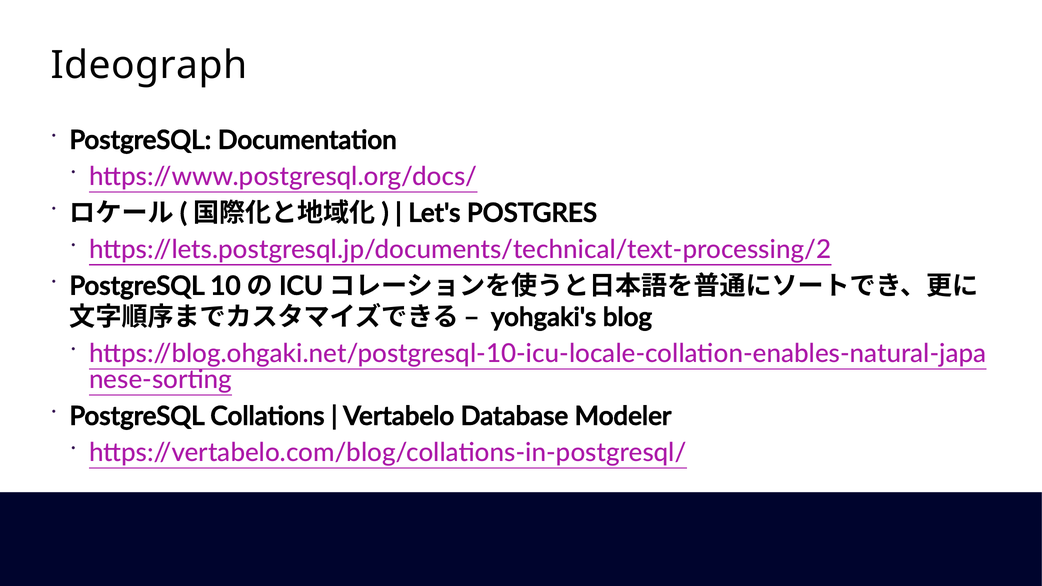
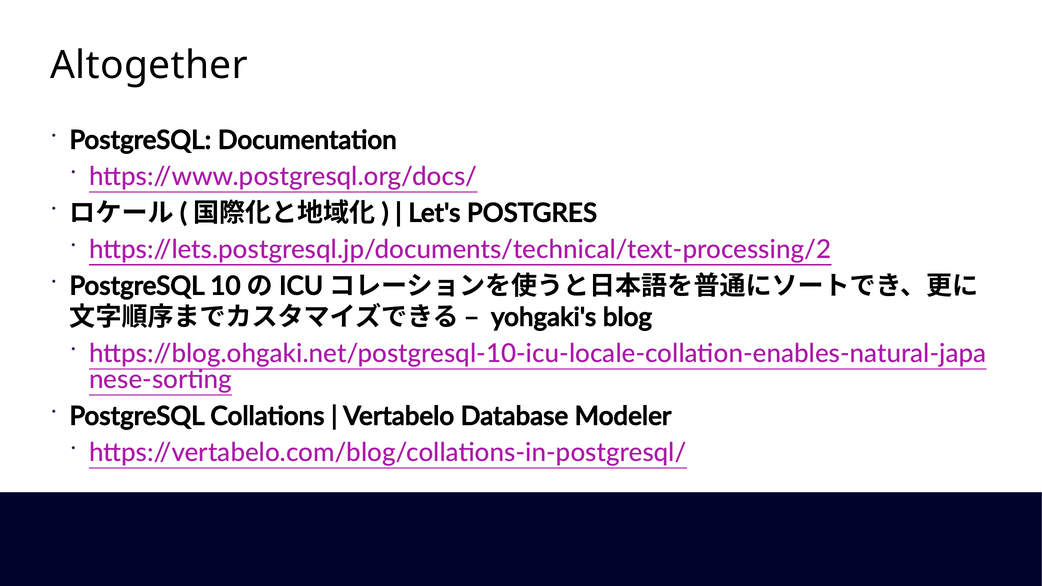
Ideograph: Ideograph -> Altogether (149, 65)
